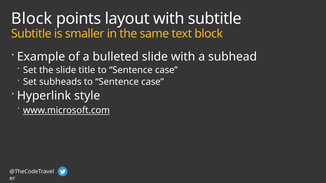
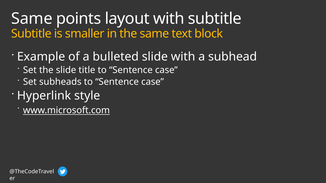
Block: Block -> Same (32, 19)
